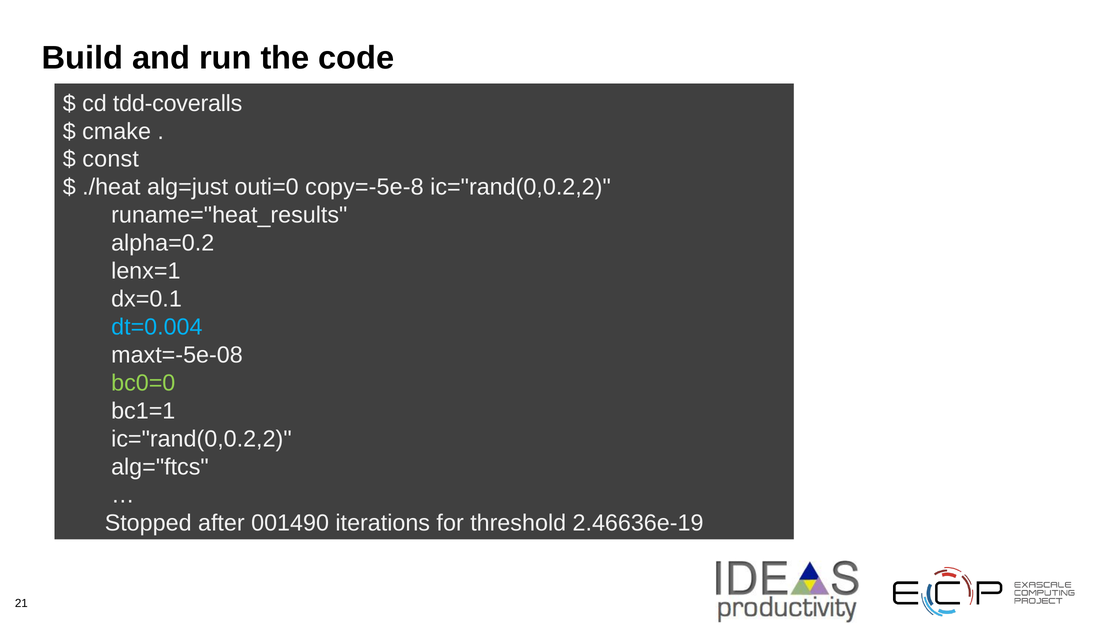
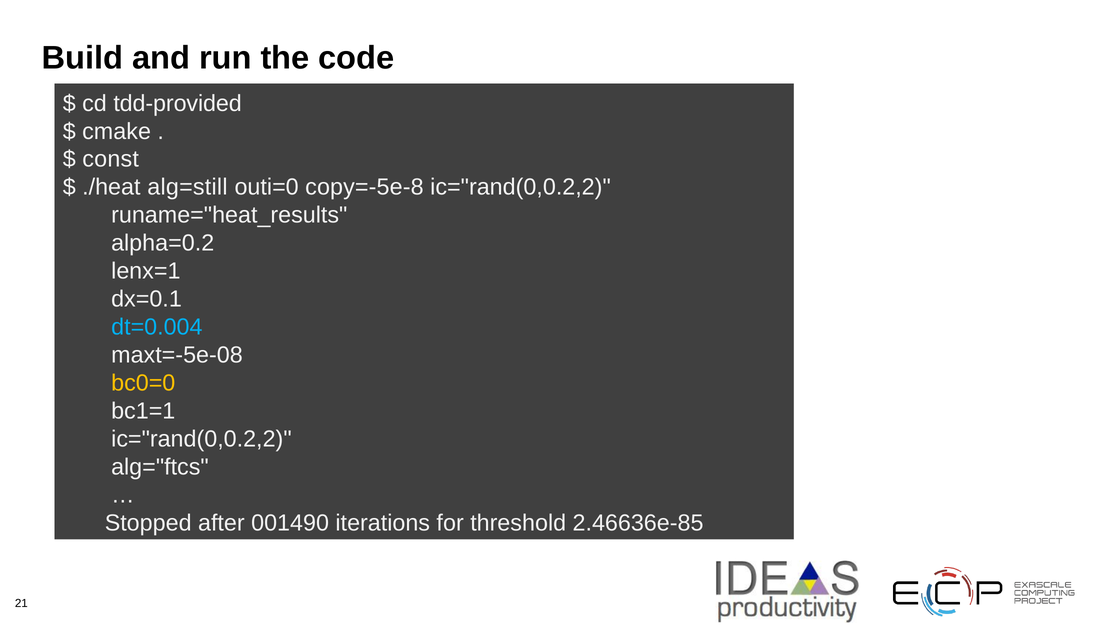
tdd-coveralls: tdd-coveralls -> tdd-provided (178, 103)
alg=just: alg=just -> alg=still (187, 187)
bc0=0 colour: light green -> yellow (143, 383)
2.46636e-19: 2.46636e-19 -> 2.46636e-85 (638, 523)
